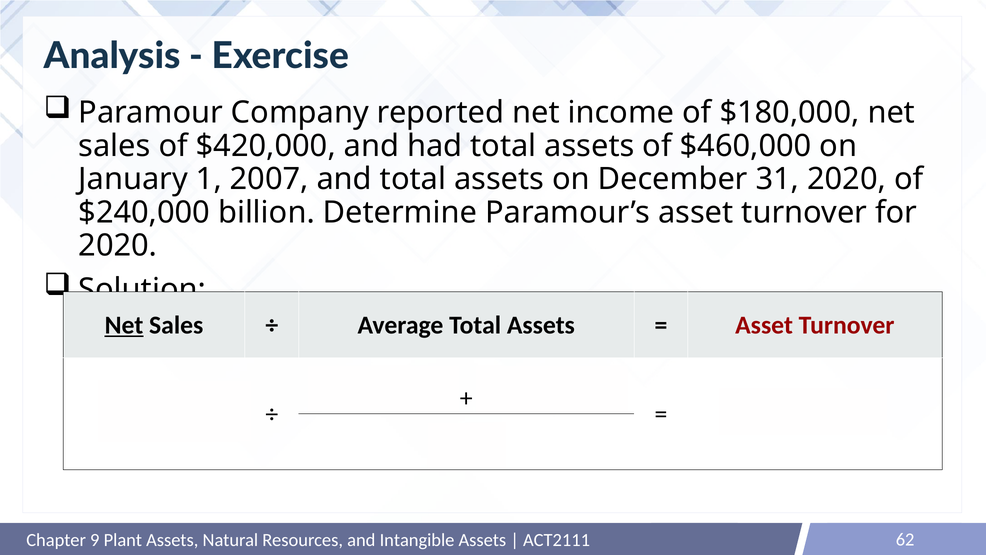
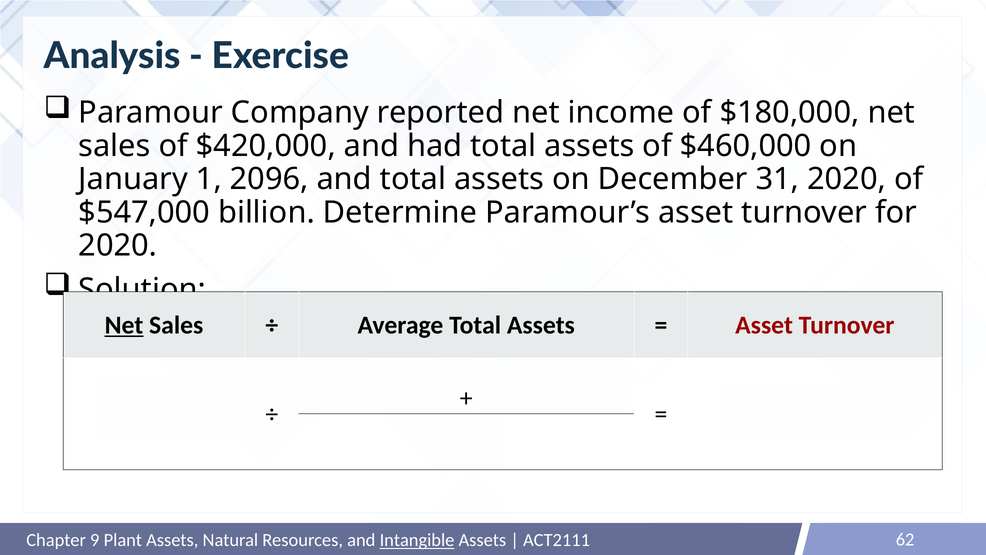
2007: 2007 -> 2096 (269, 179)
$240,000: $240,000 -> $547,000 (144, 212)
Intangible underline: none -> present (417, 540)
